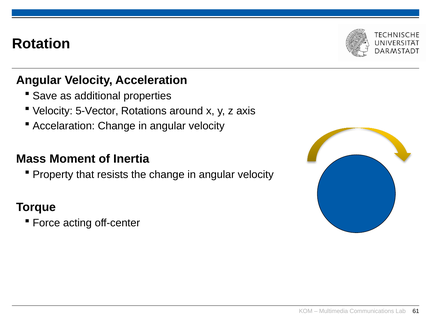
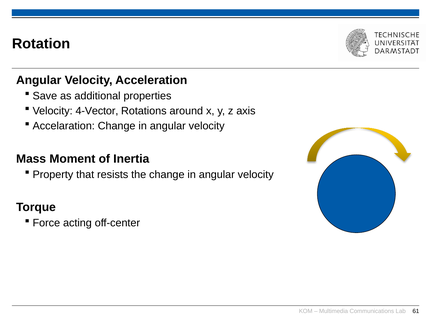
5-Vector: 5-Vector -> 4-Vector (97, 111)
